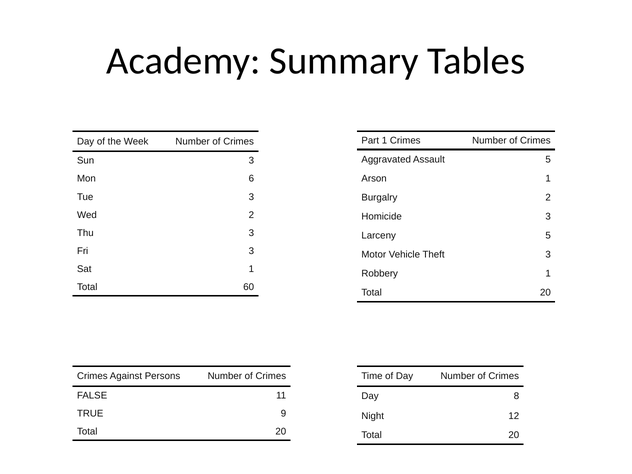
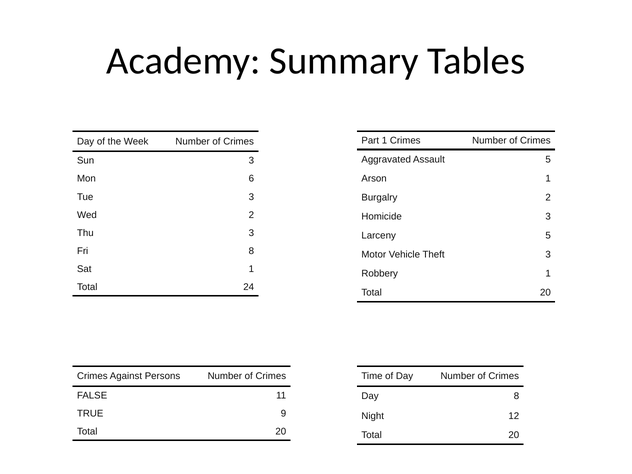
Fri 3: 3 -> 8 (251, 251)
60: 60 -> 24 (249, 287)
